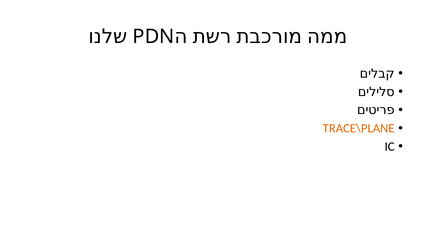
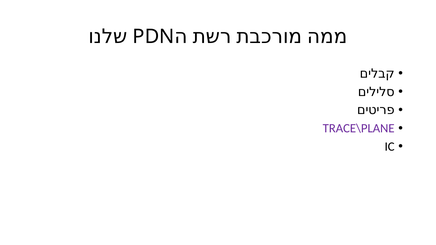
TRACE\PLANE colour: orange -> purple (359, 128)
